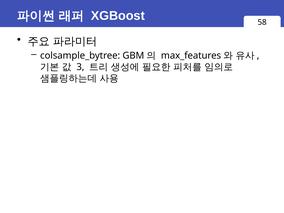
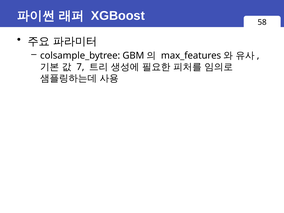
3: 3 -> 7 (80, 67)
